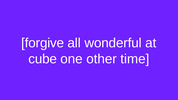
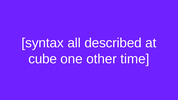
forgive: forgive -> syntax (43, 43)
wonderful: wonderful -> described (113, 43)
